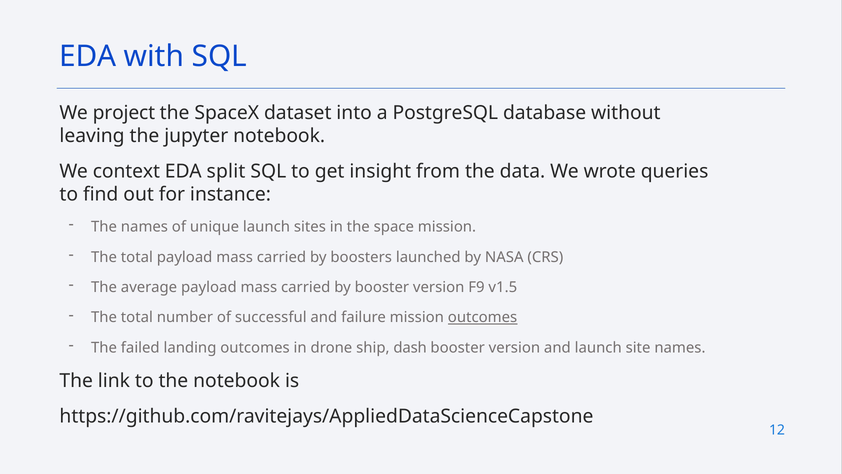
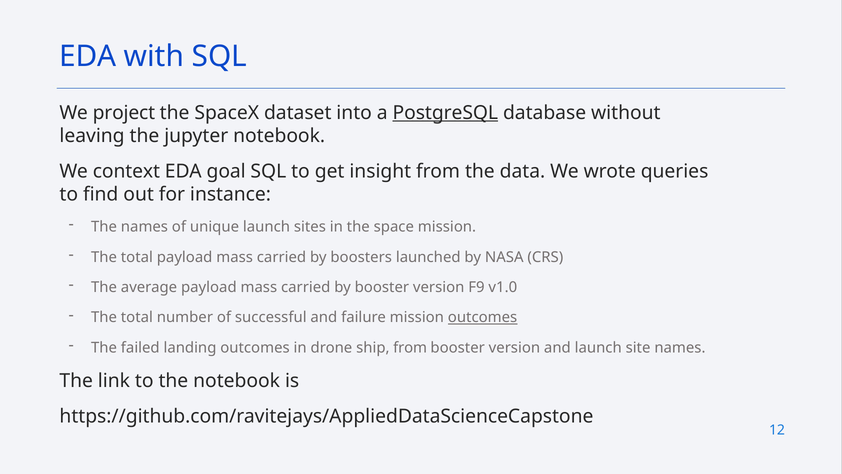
PostgreSQL underline: none -> present (445, 113)
split: split -> goal (226, 171)
v1.5: v1.5 -> v1.0 (503, 287)
ship dash: dash -> from (410, 347)
